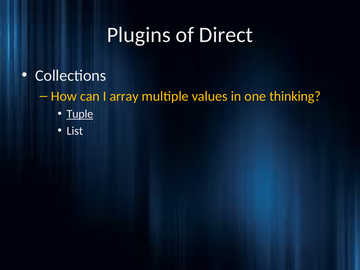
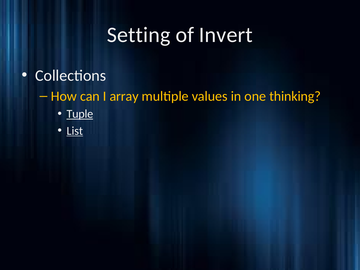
Plugins: Plugins -> Setting (139, 35)
Direct: Direct -> Invert (226, 35)
List underline: none -> present (75, 131)
